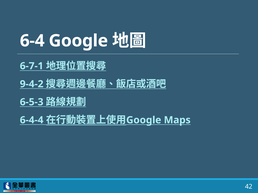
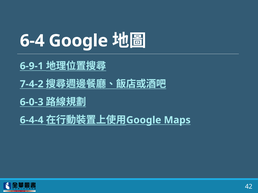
6-7-1: 6-7-1 -> 6-9-1 (32, 66)
9-4-2: 9-4-2 -> 7-4-2 (32, 84)
6-5-3: 6-5-3 -> 6-0-3 (32, 102)
